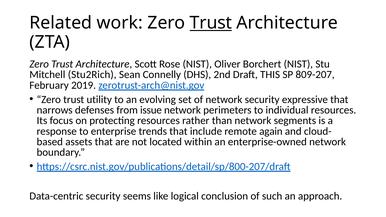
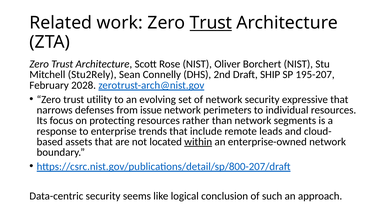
Stu2Rich: Stu2Rich -> Stu2Rely (92, 75)
THIS: THIS -> SHIP (270, 75)
809-207: 809-207 -> 195-207 (315, 75)
2019: 2019 -> 2028 (84, 85)
again: again -> leads (271, 131)
within underline: none -> present (198, 142)
